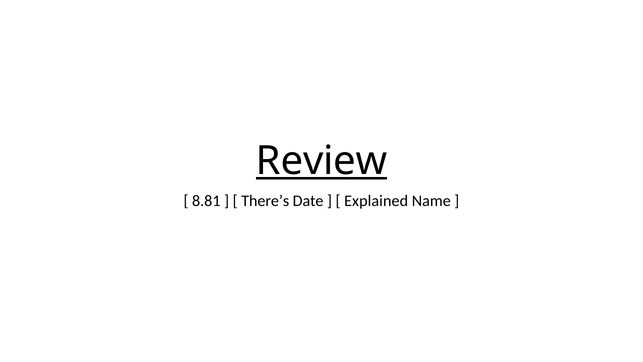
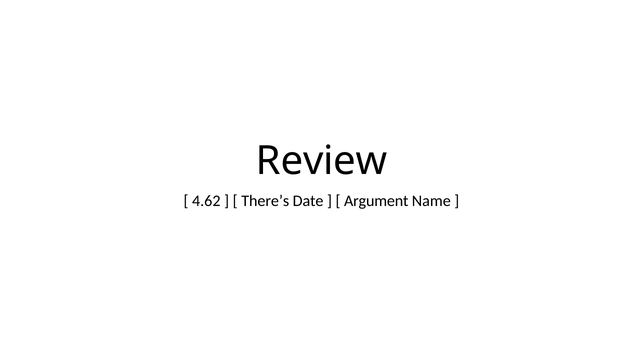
Review underline: present -> none (322, 161)
8.81: 8.81 -> 4.62 (206, 201)
Explained: Explained -> Argument (376, 201)
